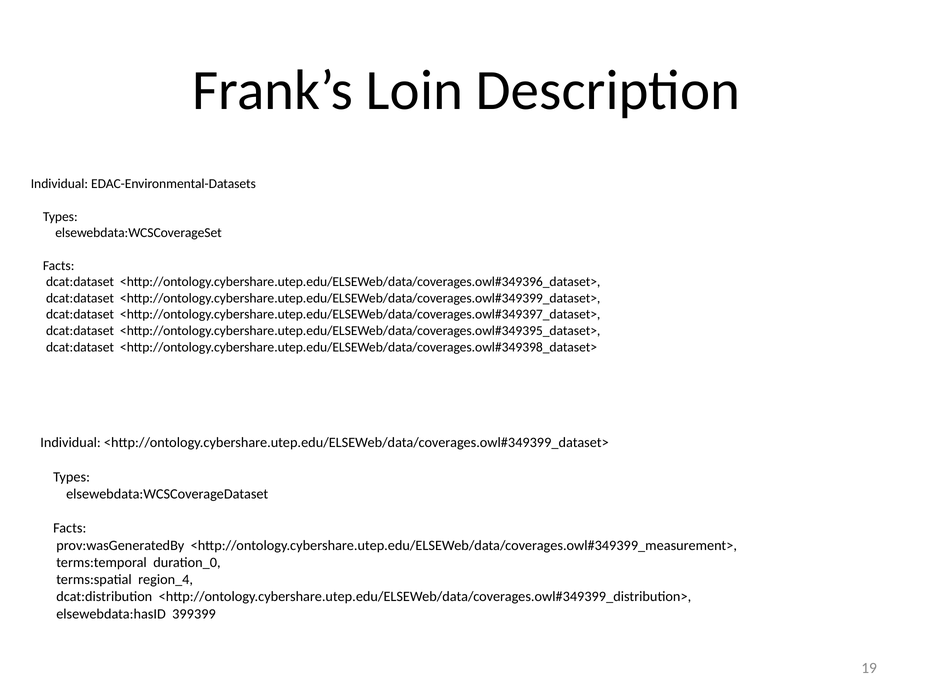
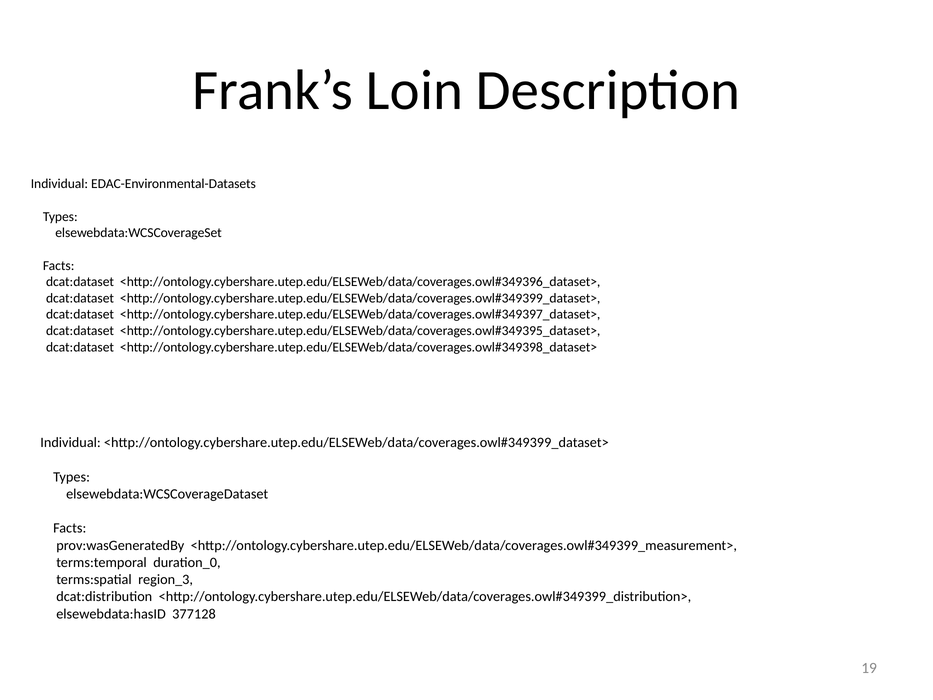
region_4: region_4 -> region_3 (166, 579)
399399: 399399 -> 377128 (194, 614)
